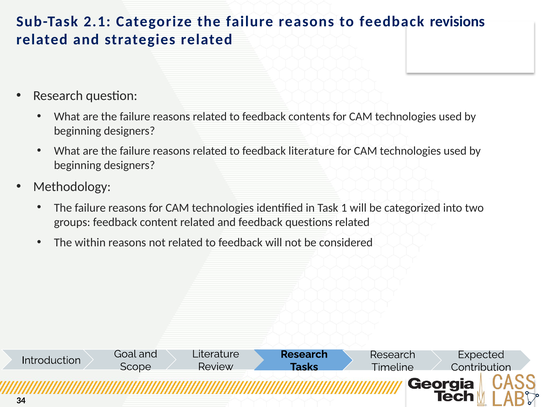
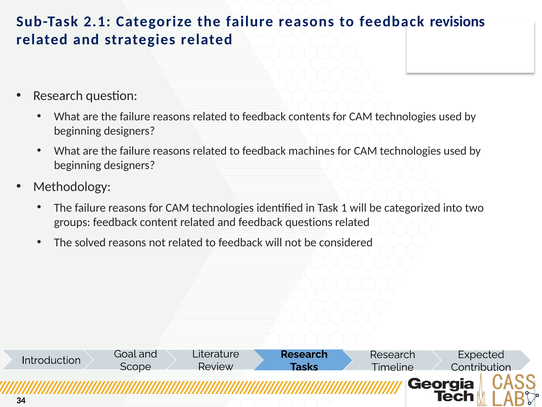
feedback literature: literature -> machines (312, 151)
within: within -> solved (90, 242)
